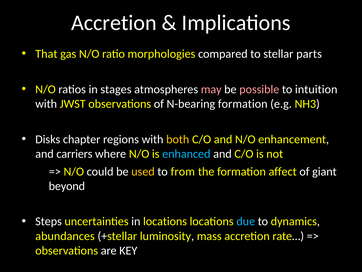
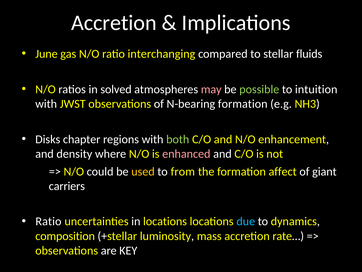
That: That -> June (46, 54)
morphologies: morphologies -> interchanging (161, 54)
parts: parts -> fluids (309, 54)
stages: stages -> solved (116, 89)
possible colour: pink -> light green (259, 89)
both colour: yellow -> light green (178, 139)
carriers: carriers -> density (74, 154)
enhanced colour: light blue -> pink (186, 154)
beyond: beyond -> carriers (67, 186)
Steps: Steps -> Ratio (48, 221)
abundances: abundances -> composition (65, 236)
